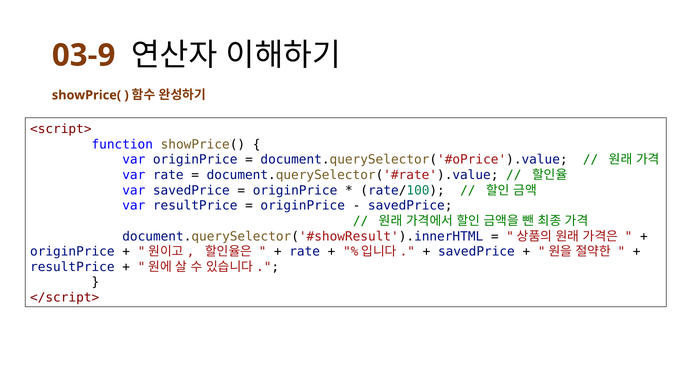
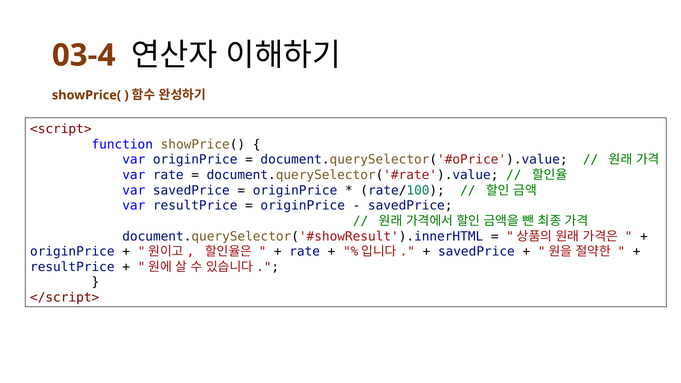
03-9: 03-9 -> 03-4 (84, 55)
